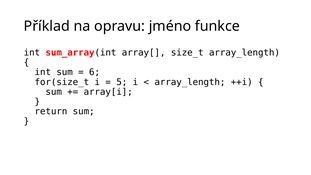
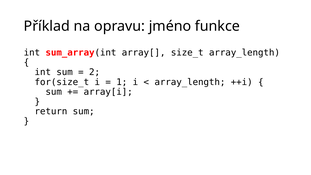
6: 6 -> 2 (95, 72)
5: 5 -> 1 (122, 82)
